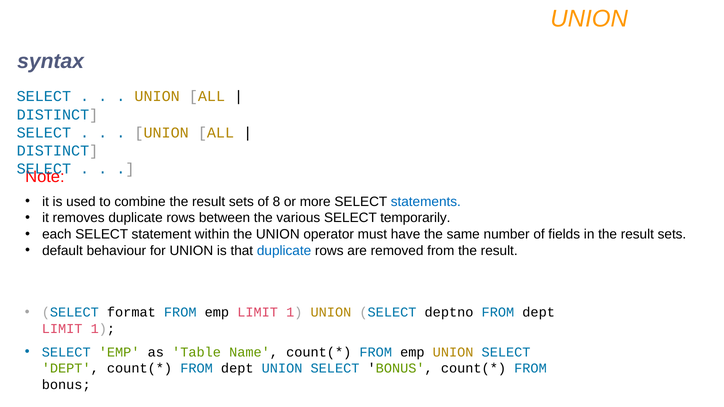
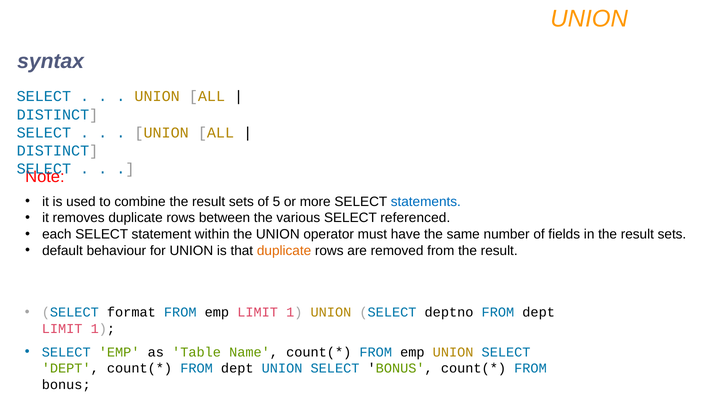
8: 8 -> 5 (276, 202)
temporarily: temporarily -> referenced (415, 218)
duplicate colour: blue -> orange (284, 251)
